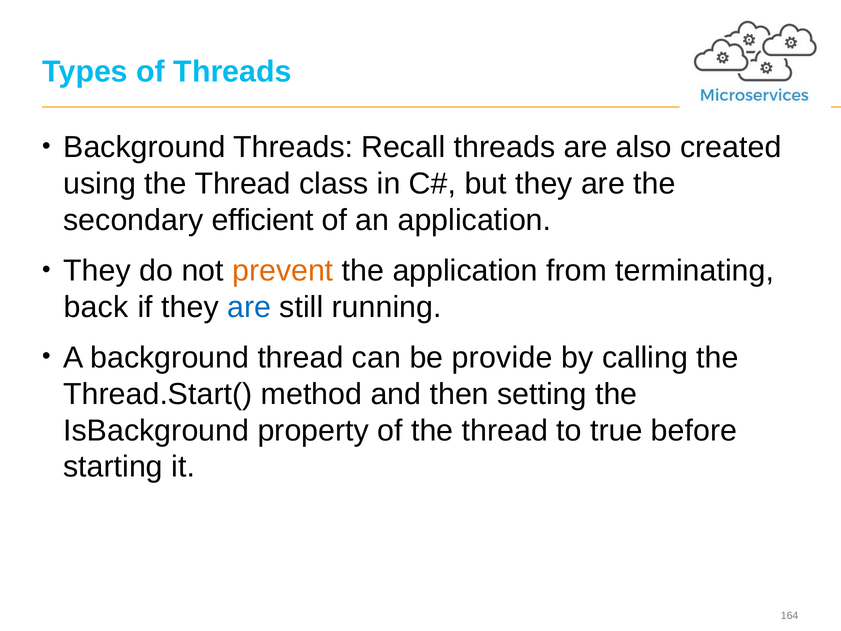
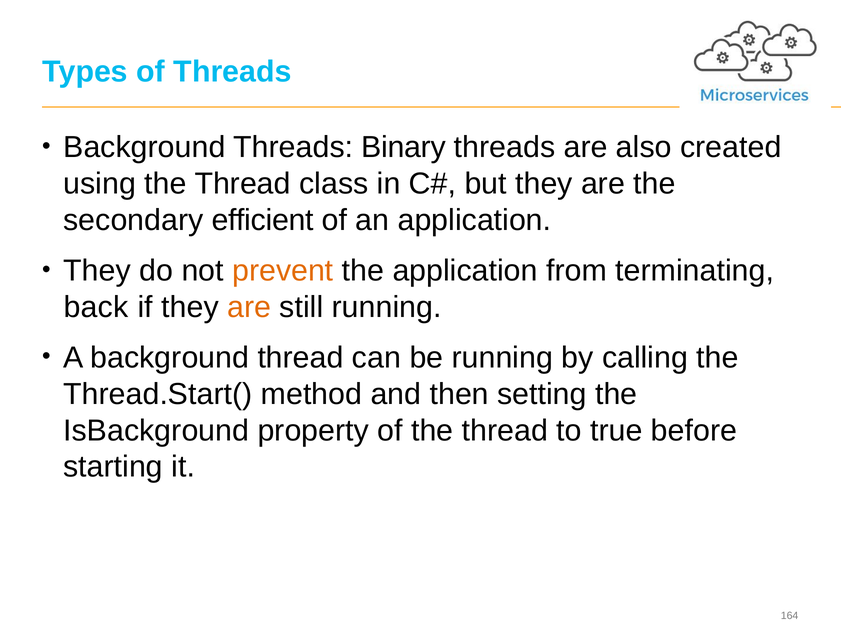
Recall: Recall -> Binary (403, 147)
are colour: blue -> orange (249, 307)
be provide: provide -> running (502, 357)
